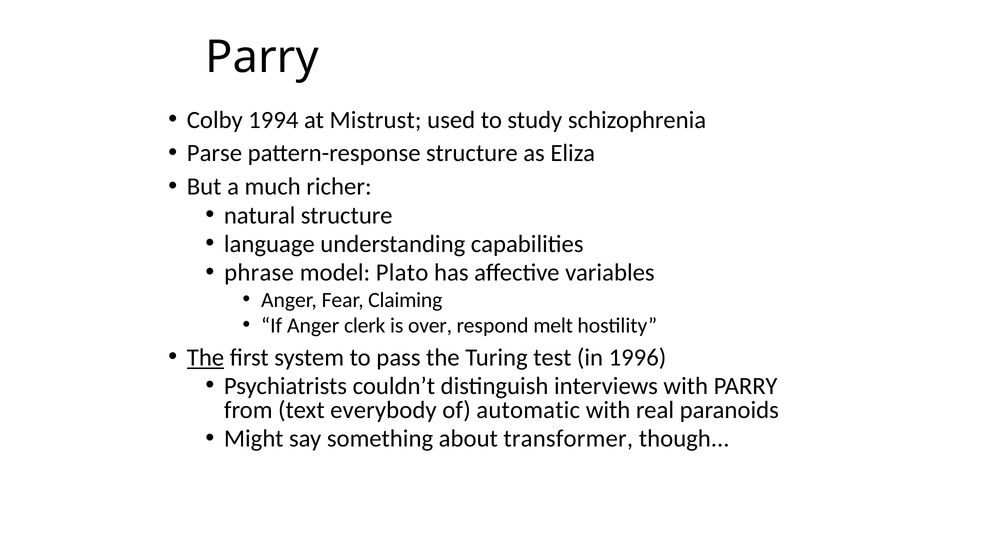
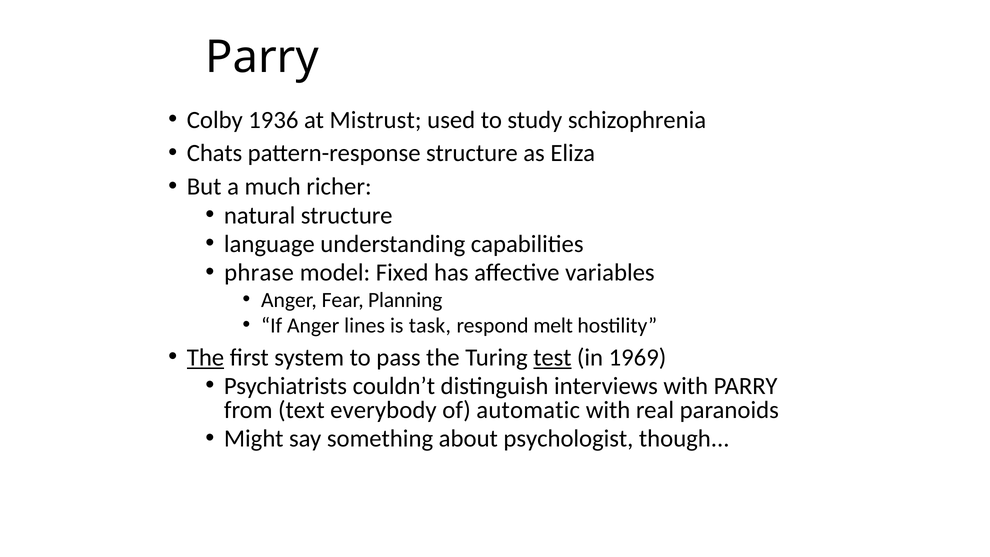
1994: 1994 -> 1936 (273, 120)
Parse: Parse -> Chats (215, 153)
Plato: Plato -> Fixed (402, 273)
Claiming: Claiming -> Planning (405, 300)
clerk: clerk -> lines (365, 326)
over: over -> task (430, 326)
test underline: none -> present (552, 357)
1996: 1996 -> 1969 (637, 357)
transformer: transformer -> psychologist (568, 439)
